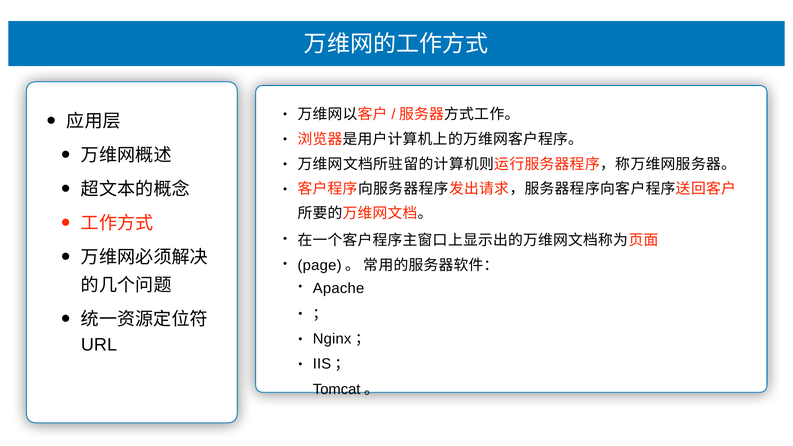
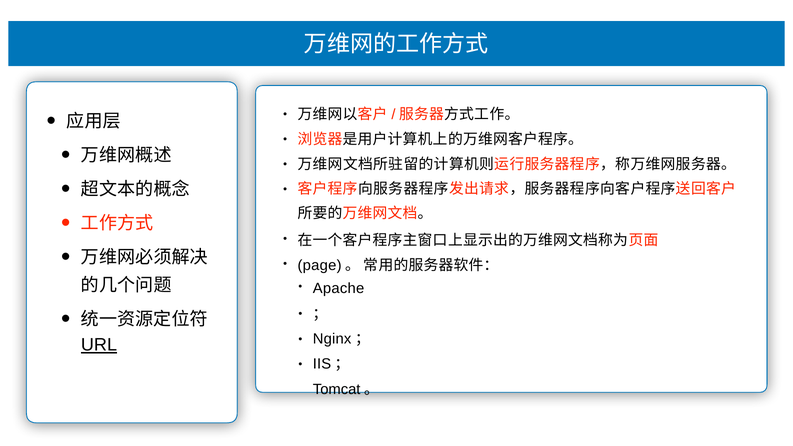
URL underline: none -> present (99, 345)
